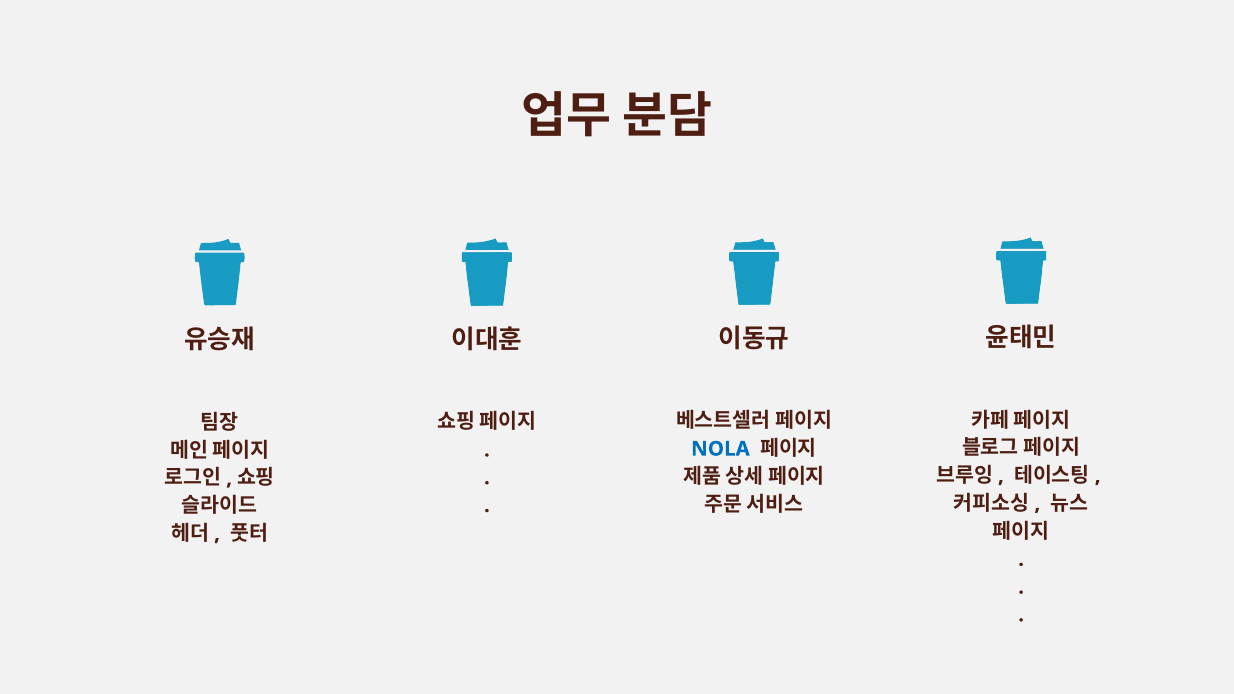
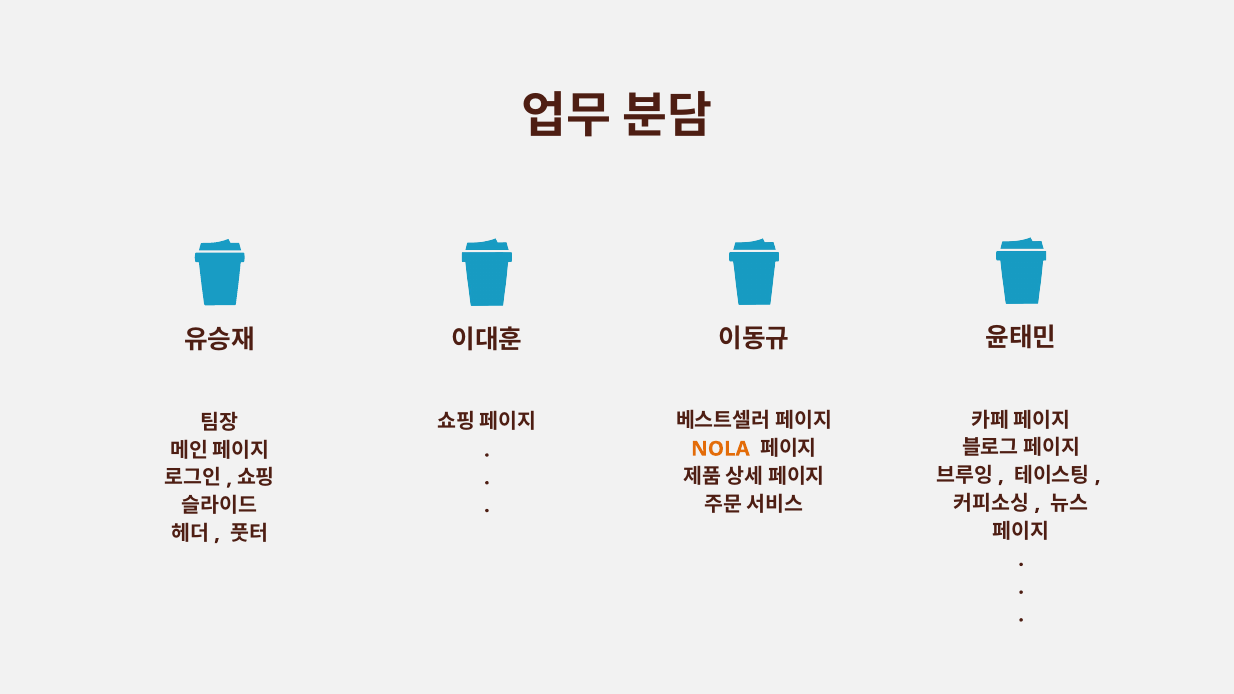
NOLA colour: blue -> orange (720, 449)
